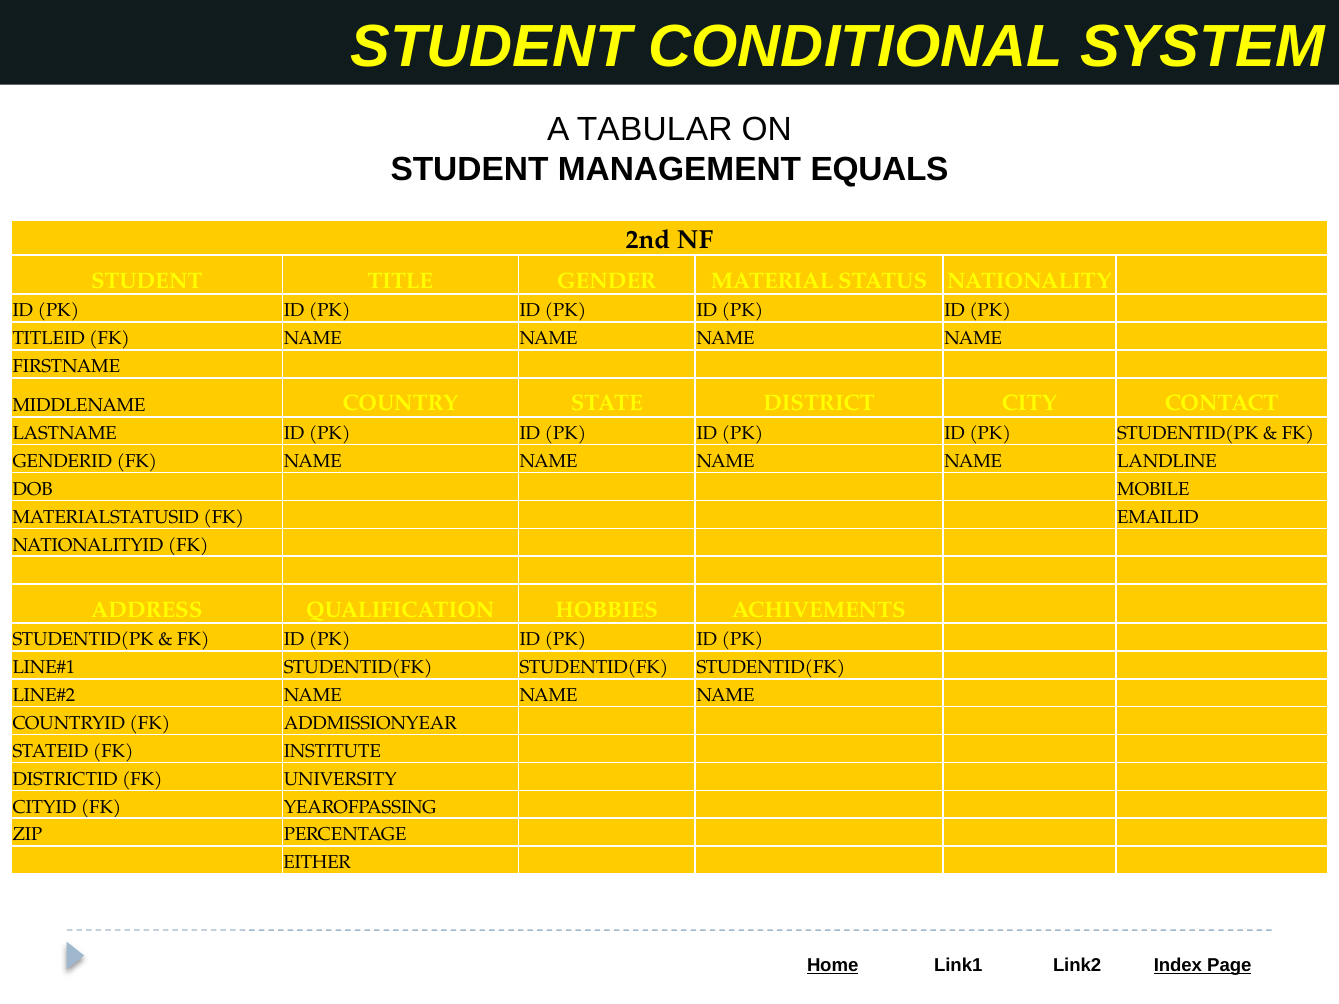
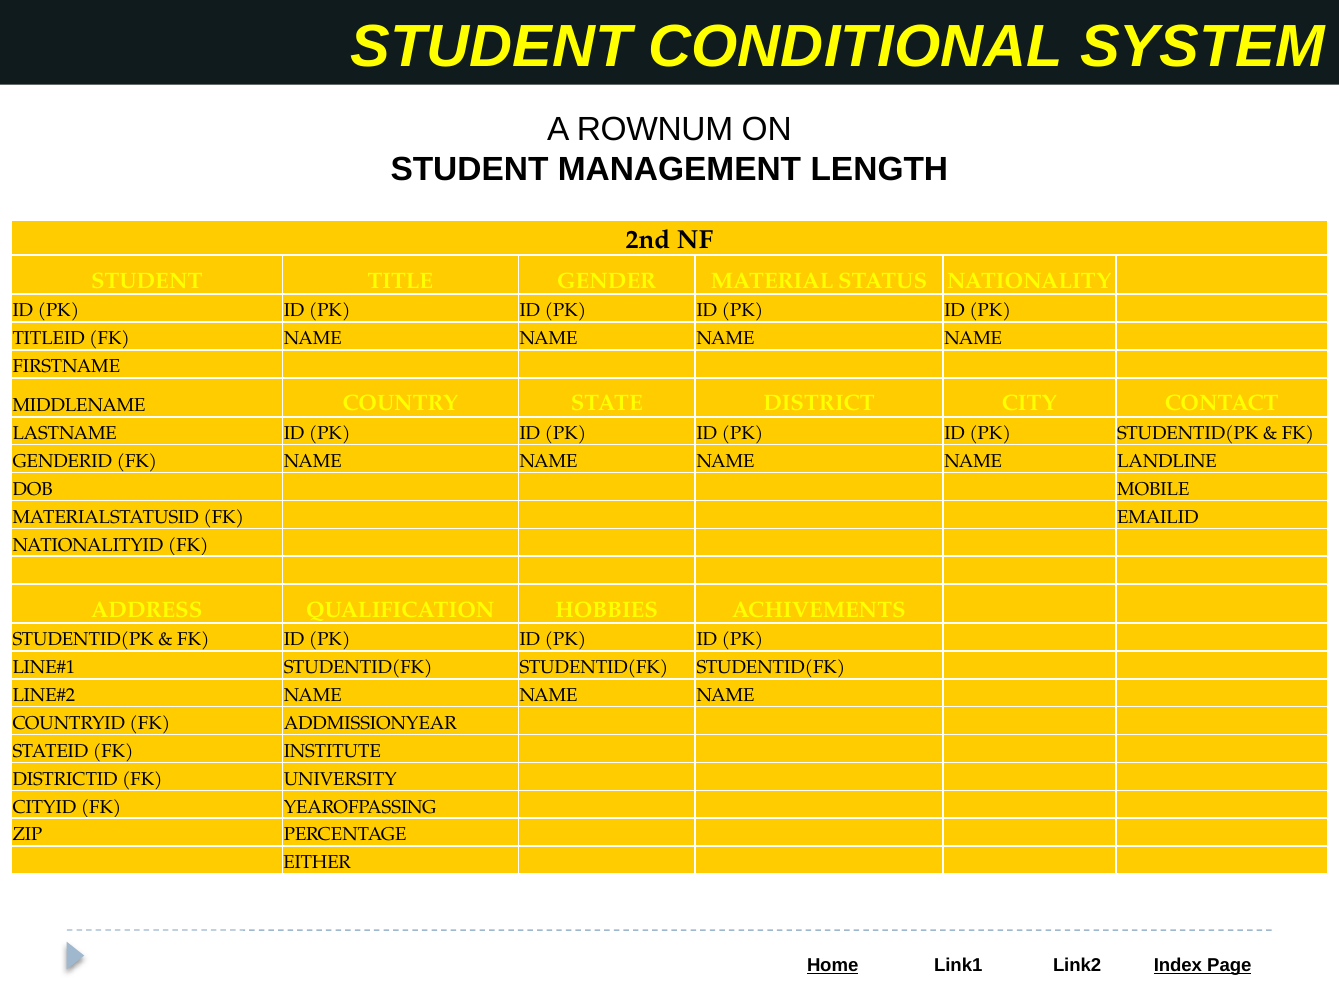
TABULAR: TABULAR -> ROWNUM (655, 129)
EQUALS: EQUALS -> LENGTH (879, 170)
